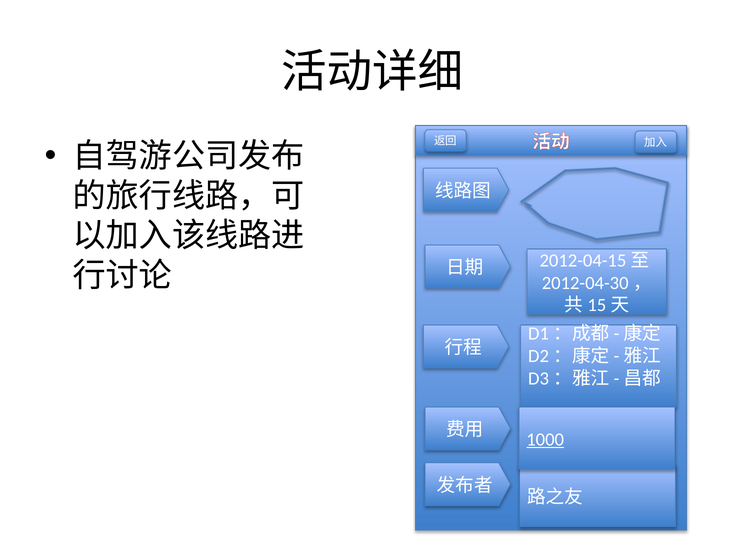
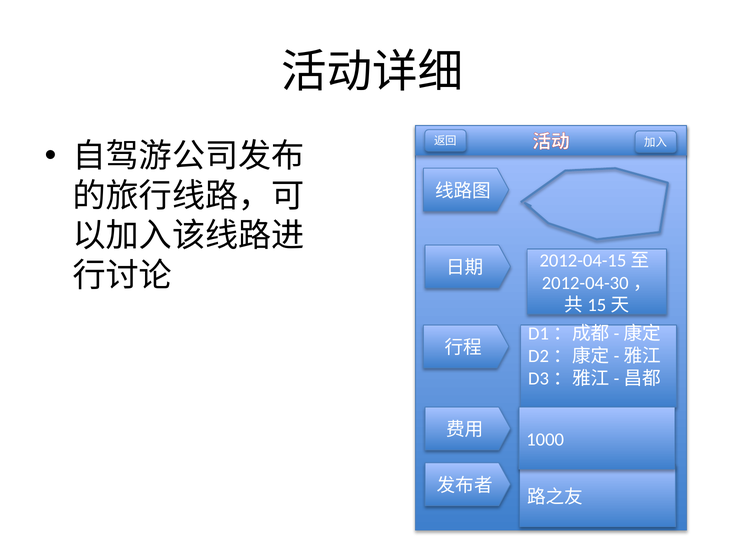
1000 underline: present -> none (545, 439)
